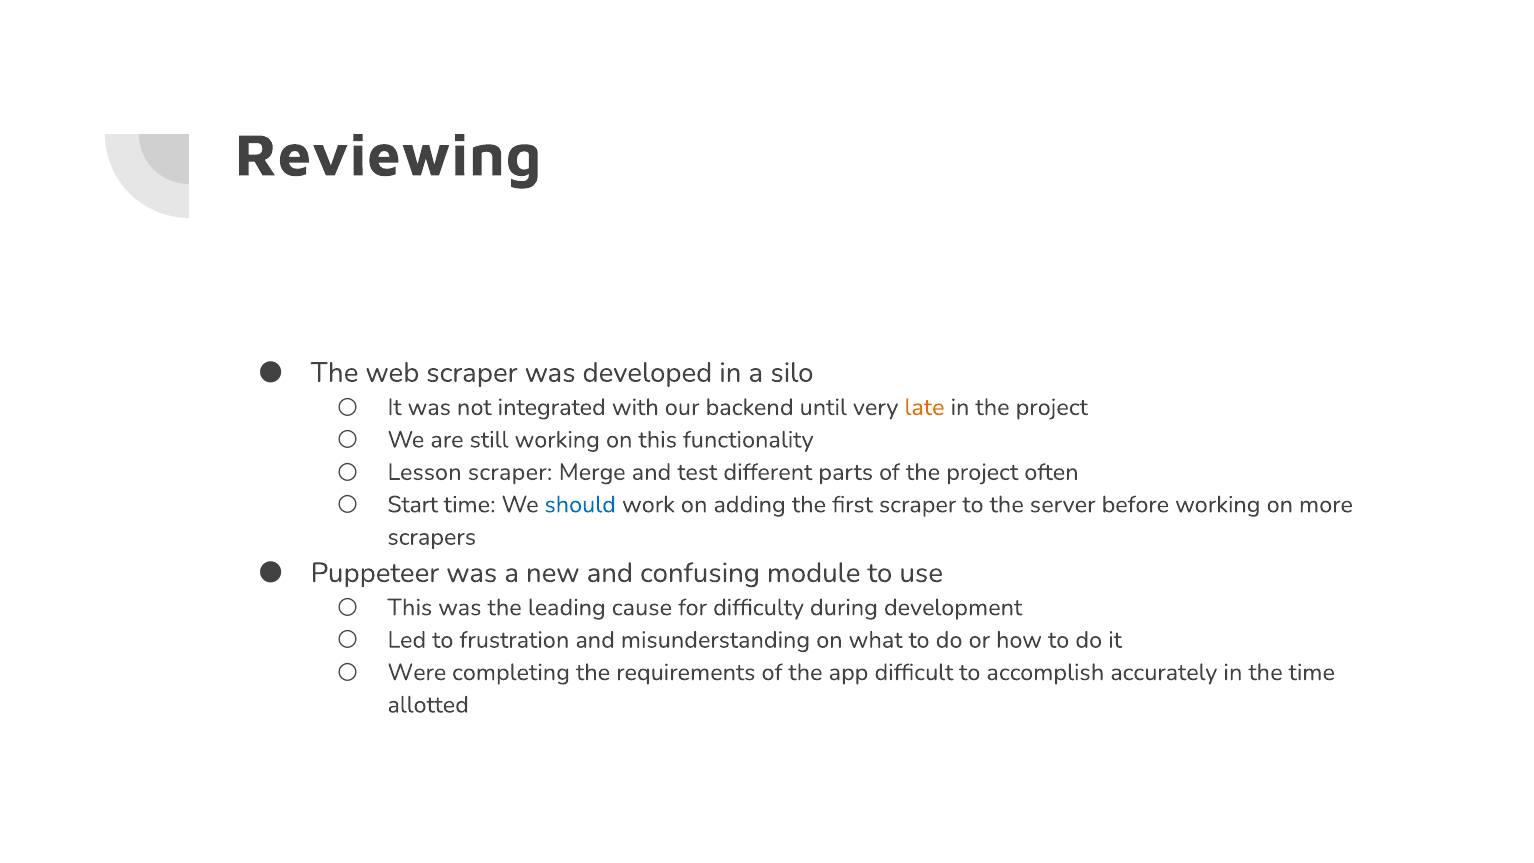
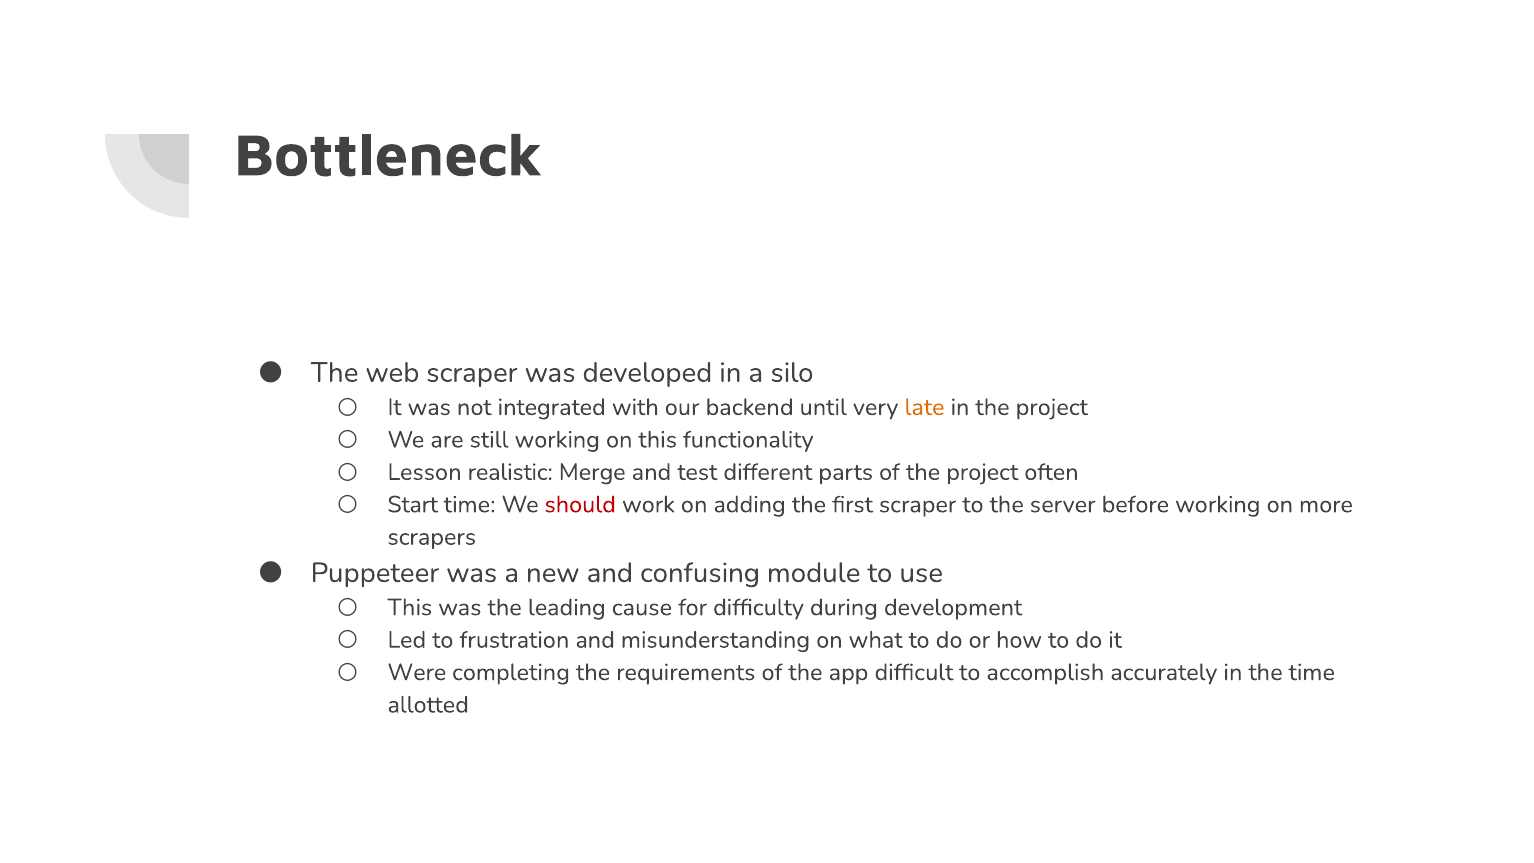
Reviewing: Reviewing -> Bottleneck (388, 156)
Lesson scraper: scraper -> realistic (510, 472)
should colour: blue -> red (580, 505)
